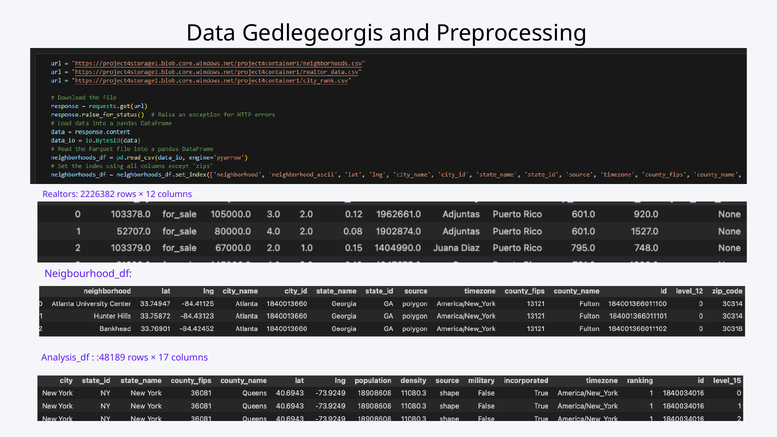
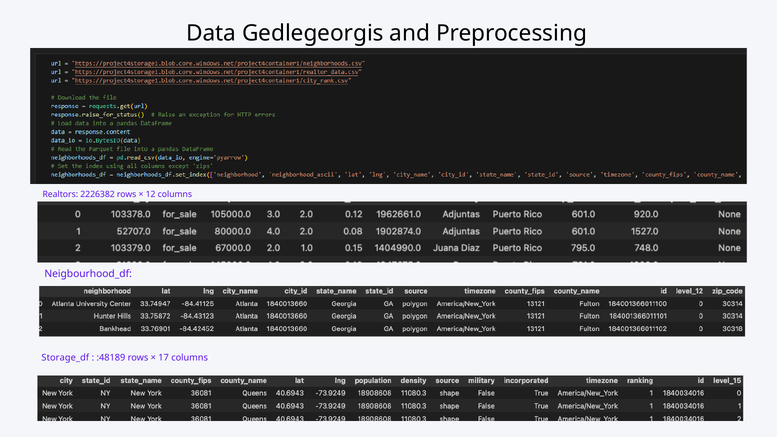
Analysis_df: Analysis_df -> Storage_df (65, 358)
